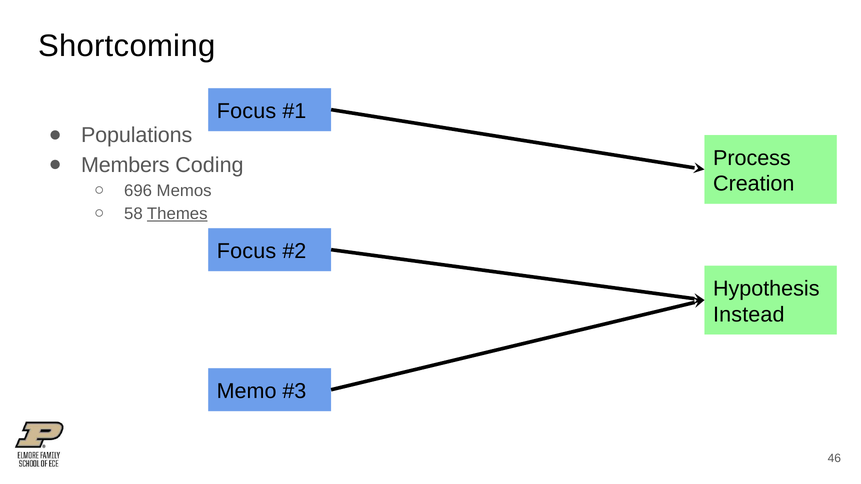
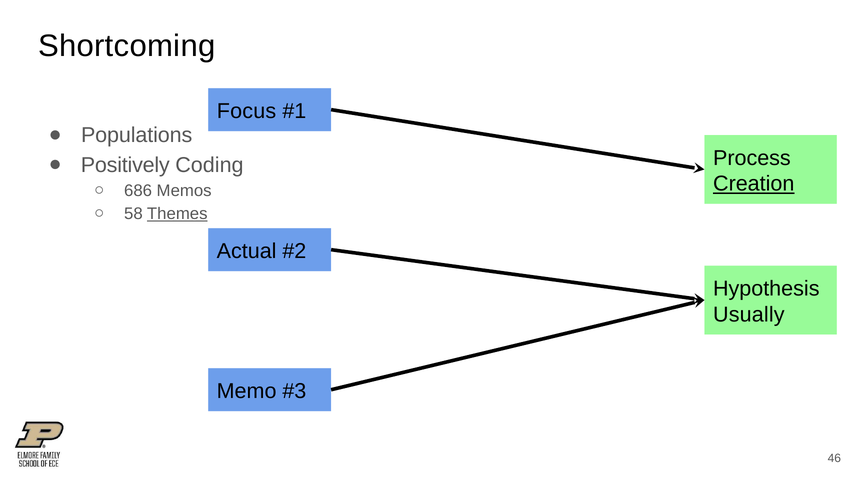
Members: Members -> Positively (125, 165)
Creation underline: none -> present (754, 184)
696: 696 -> 686 (138, 191)
Focus: Focus -> Actual (247, 251)
Instead: Instead -> Usually (749, 315)
